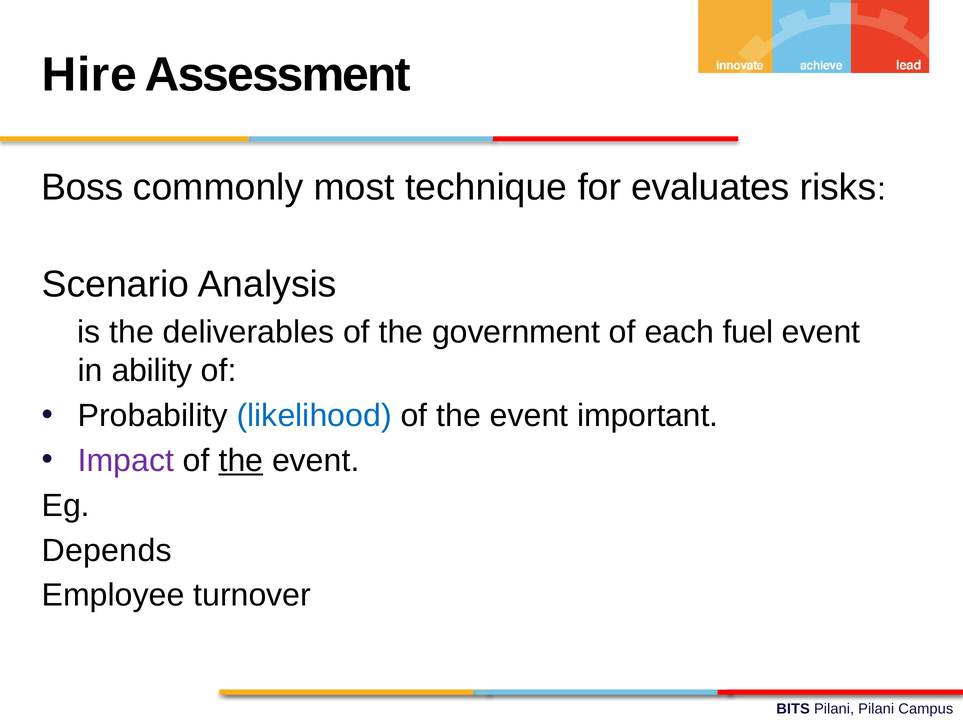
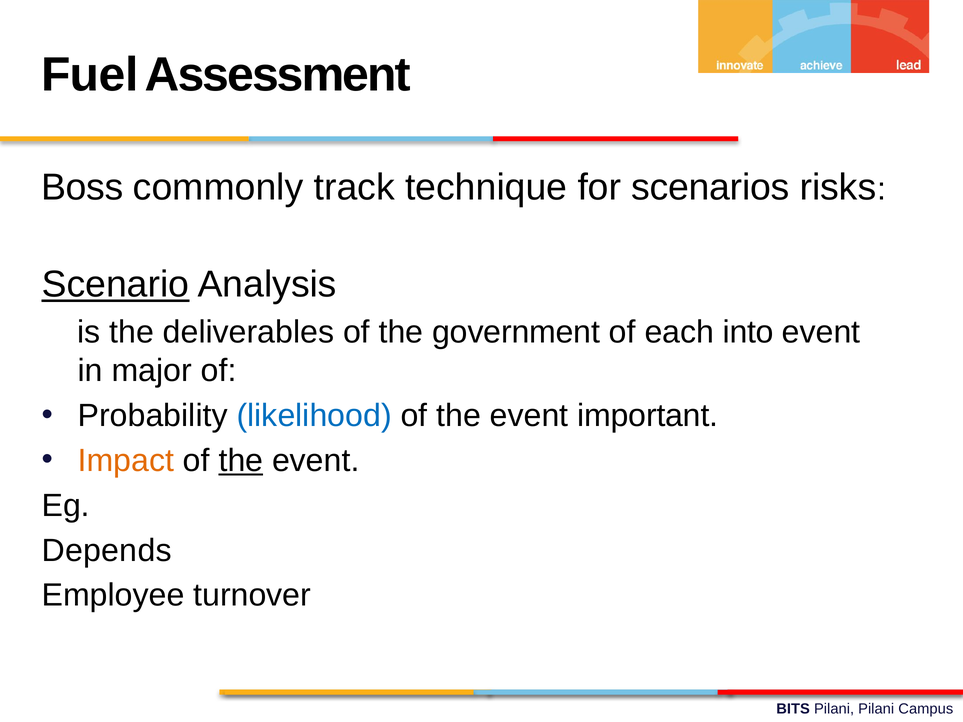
Hire: Hire -> Fuel (90, 75)
most: most -> track (354, 187)
evaluates: evaluates -> scenarios (710, 187)
Scenario underline: none -> present (116, 285)
fuel: fuel -> into (748, 332)
ability: ability -> major (152, 371)
Impact colour: purple -> orange (126, 461)
